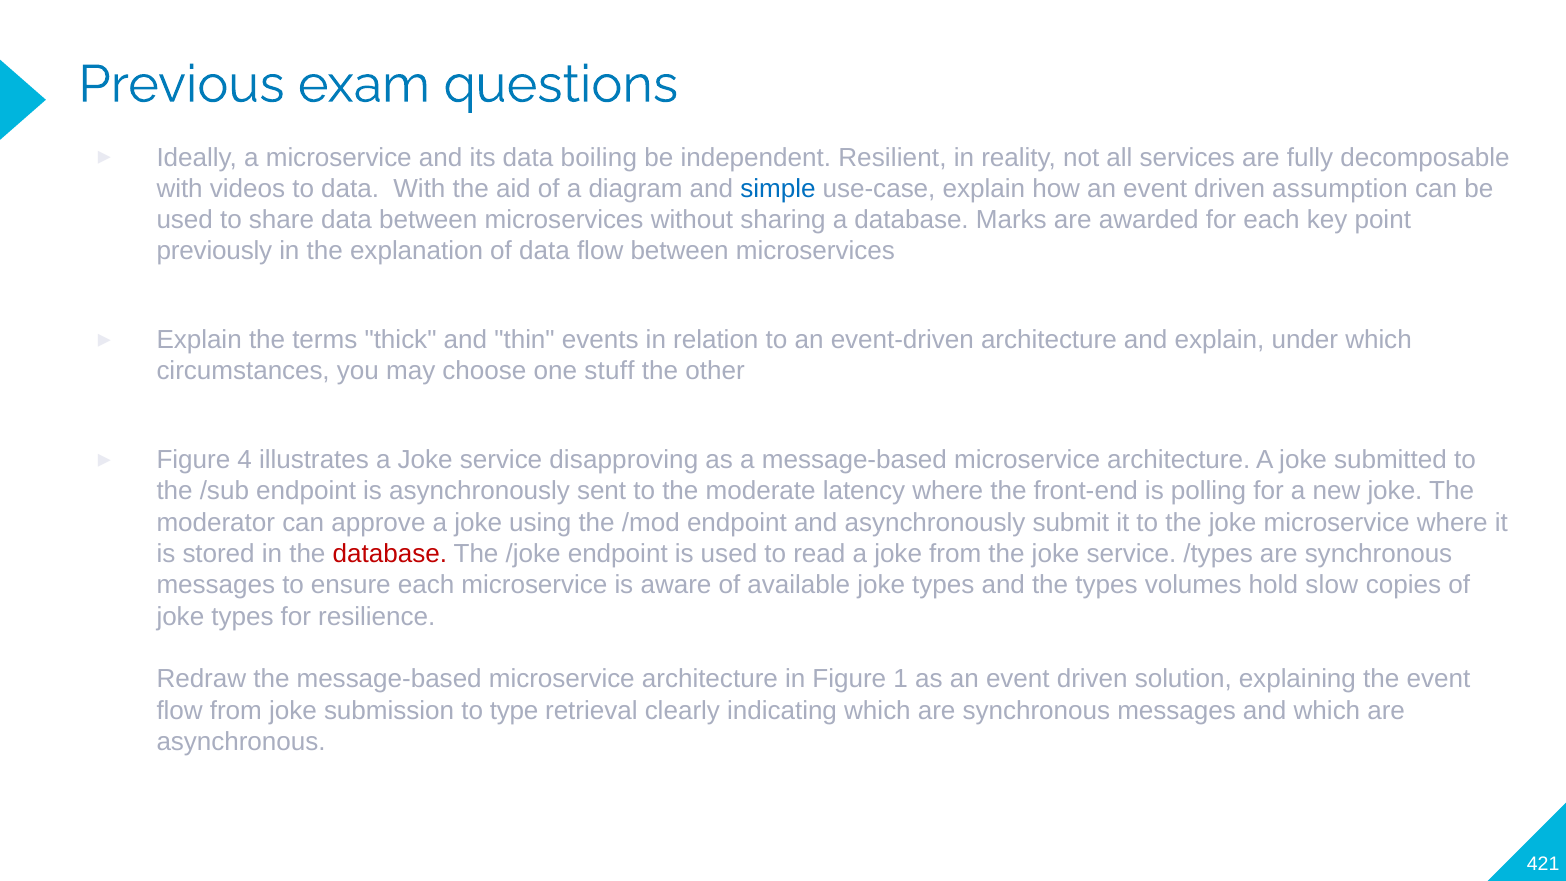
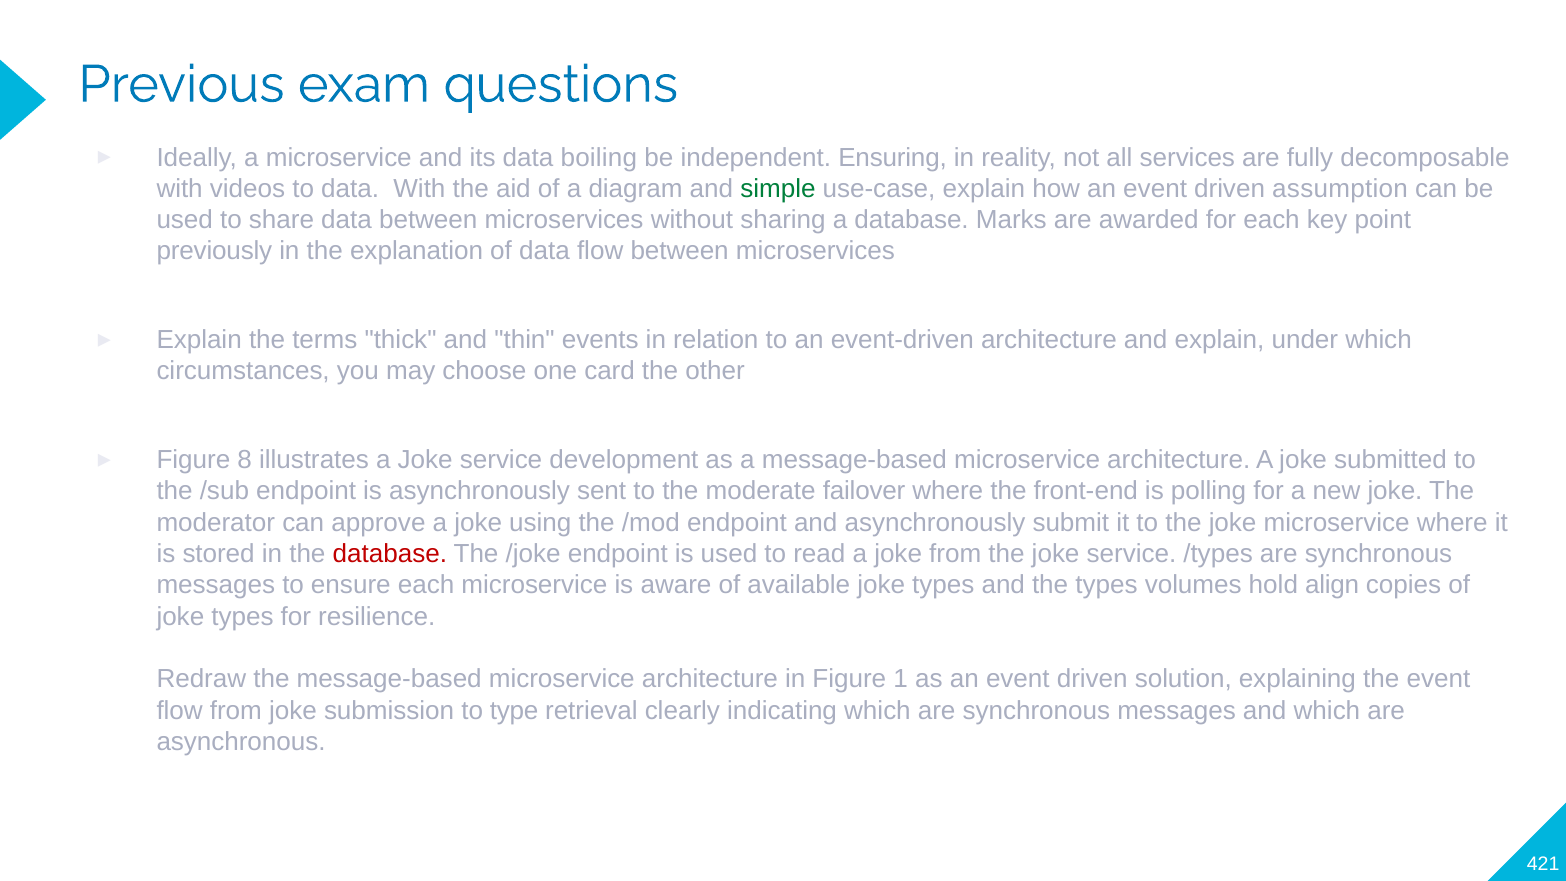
Resilient: Resilient -> Ensuring (893, 157)
simple colour: blue -> green (778, 189)
stuff: stuff -> card (610, 371)
4: 4 -> 8 (245, 460)
disapproving: disapproving -> development (624, 460)
latency: latency -> failover (864, 491)
slow: slow -> align (1332, 585)
